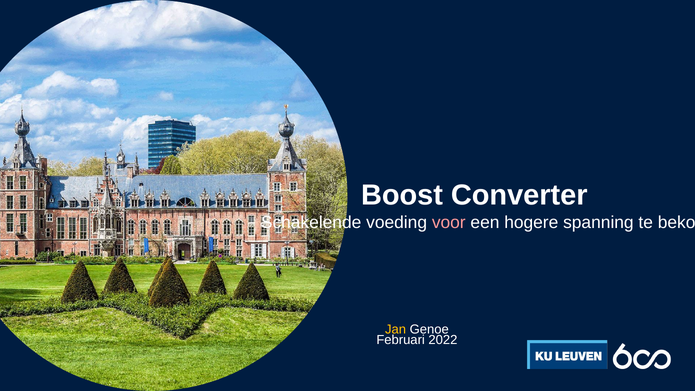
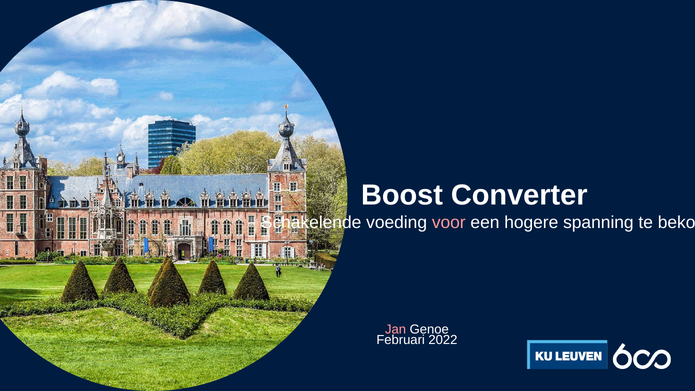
Jan colour: yellow -> pink (396, 329)
